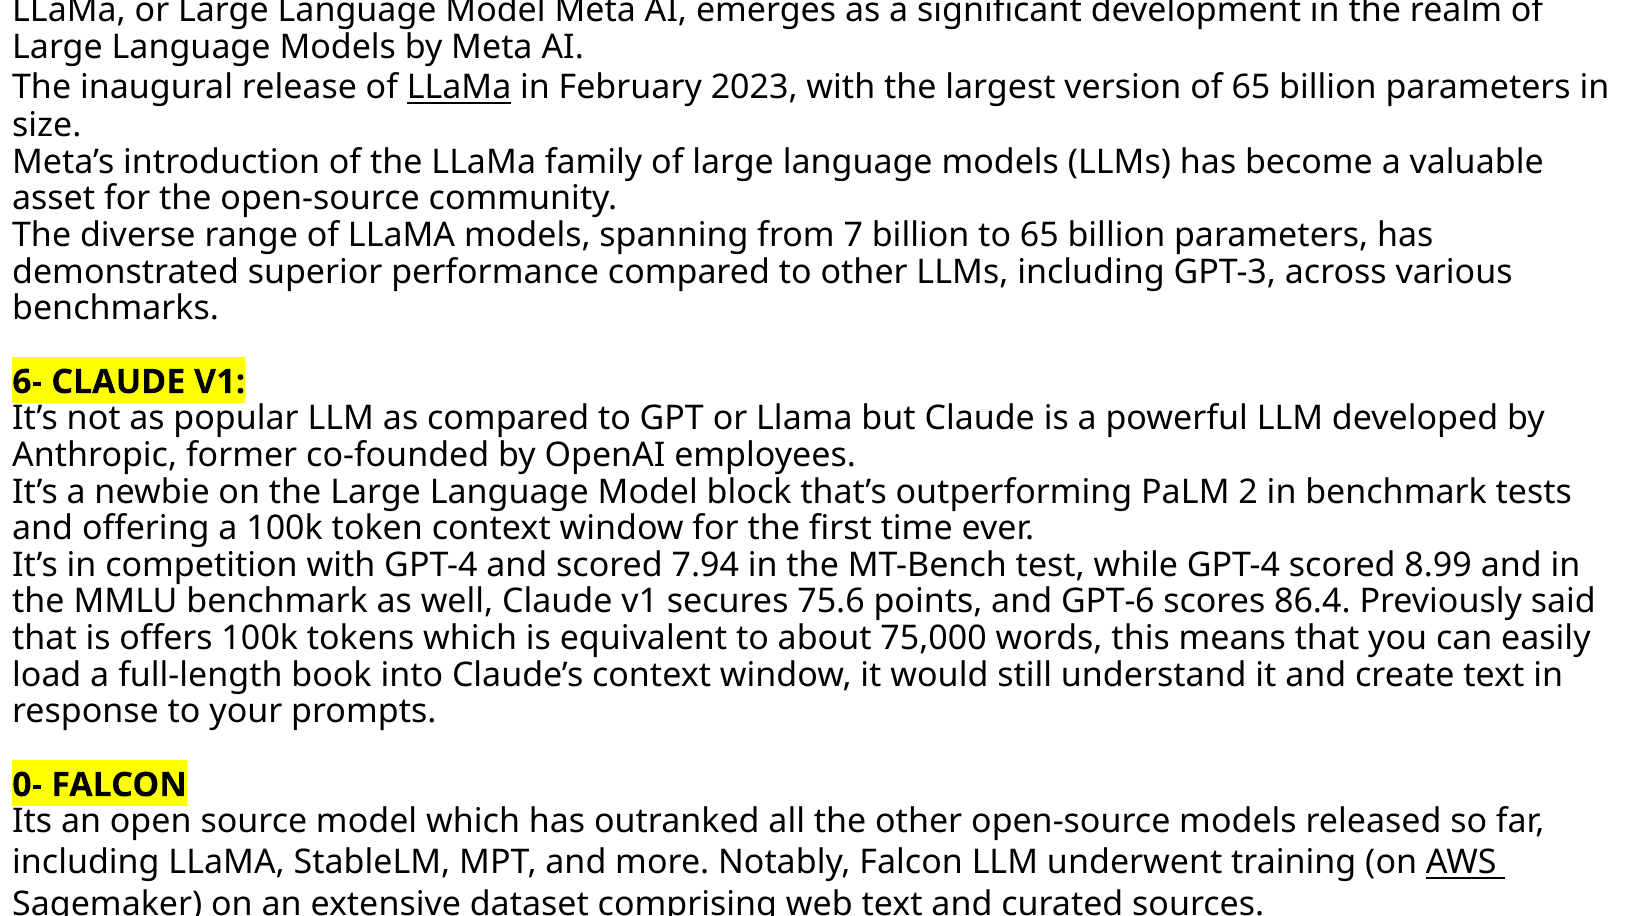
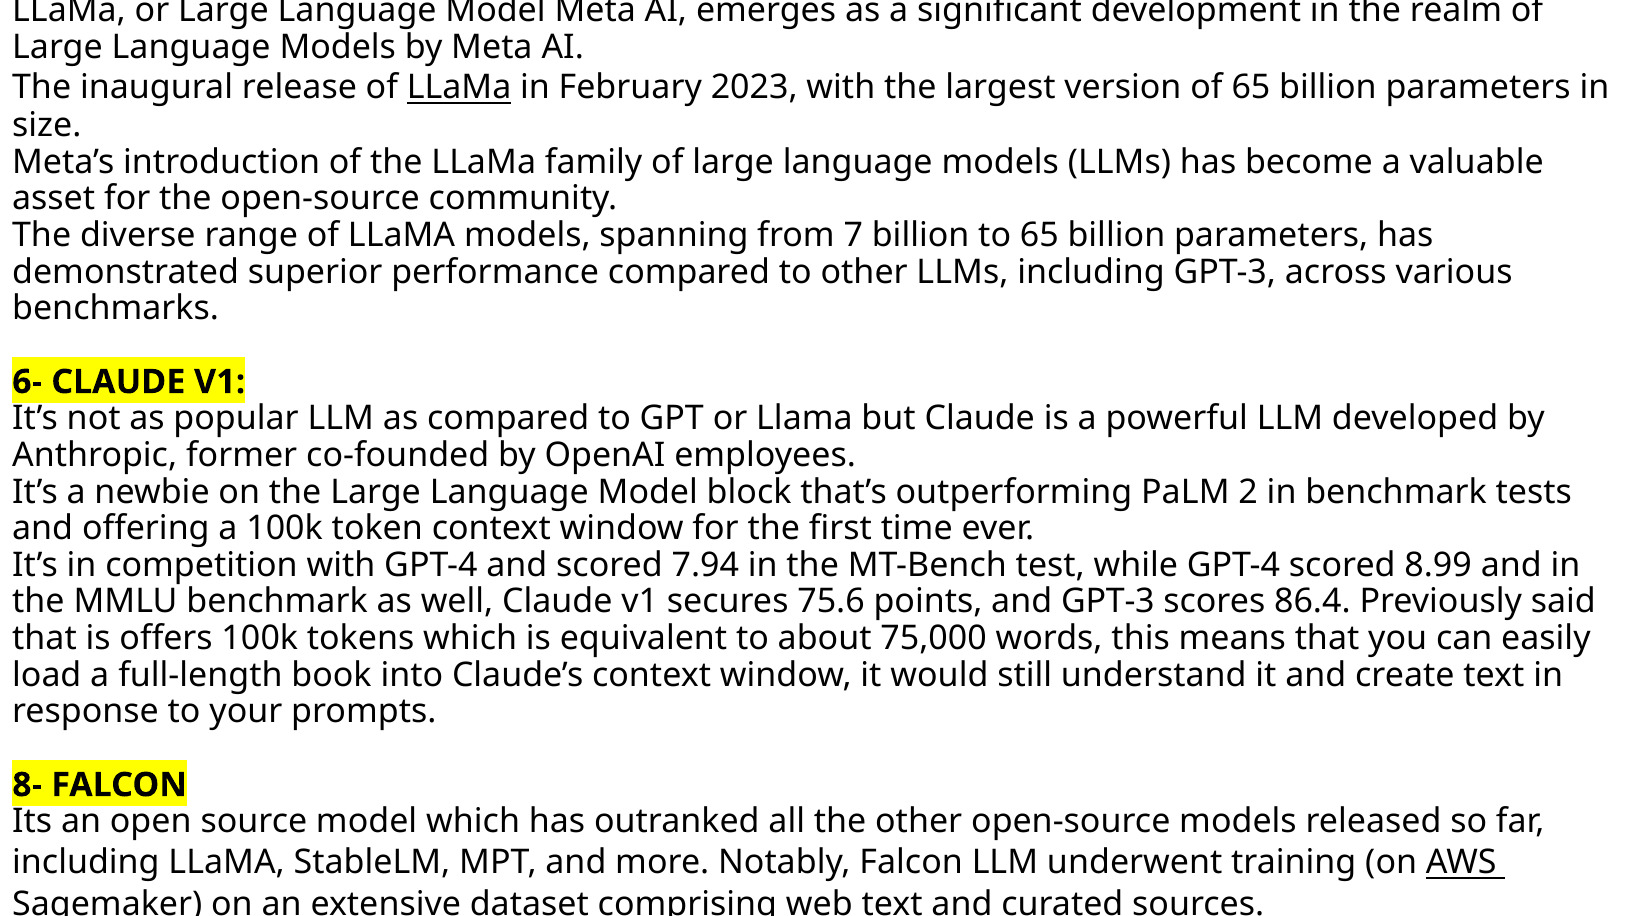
and GPT-6: GPT-6 -> GPT-3 (1108, 602)
0-: 0- -> 8- (27, 785)
